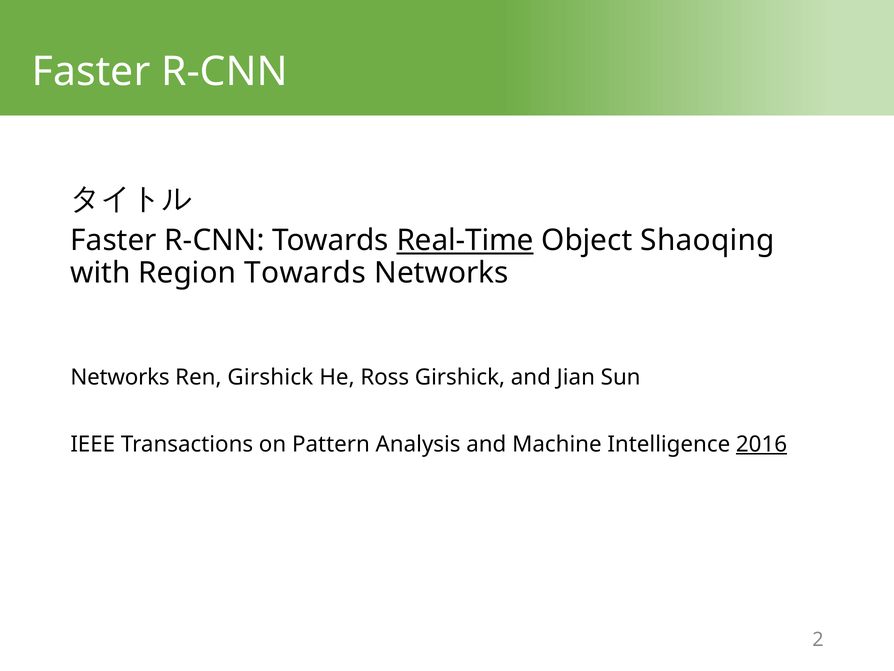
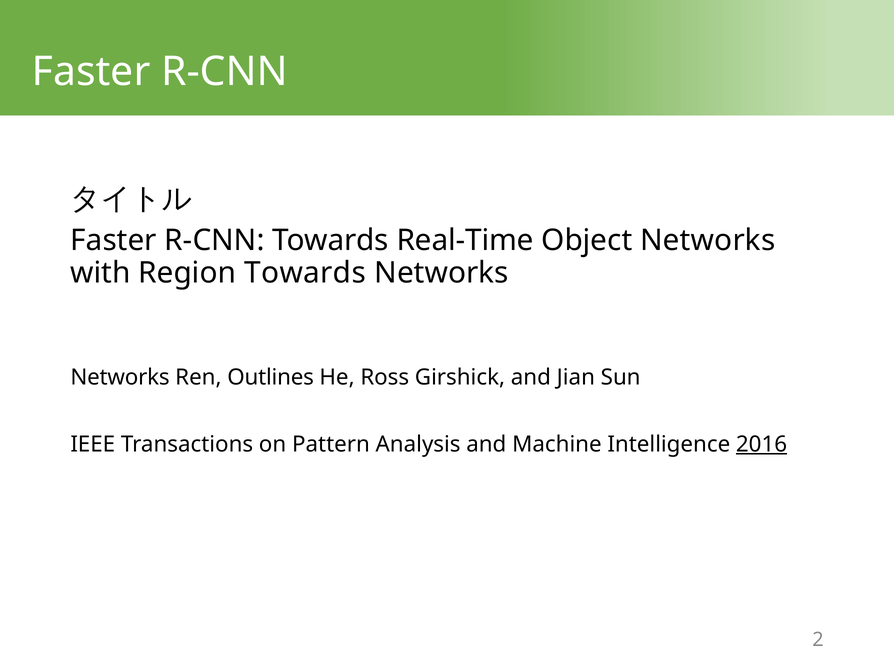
Real-Time underline: present -> none (465, 240)
Object Shaoqing: Shaoqing -> Networks (708, 240)
Ren Girshick: Girshick -> Outlines (271, 377)
